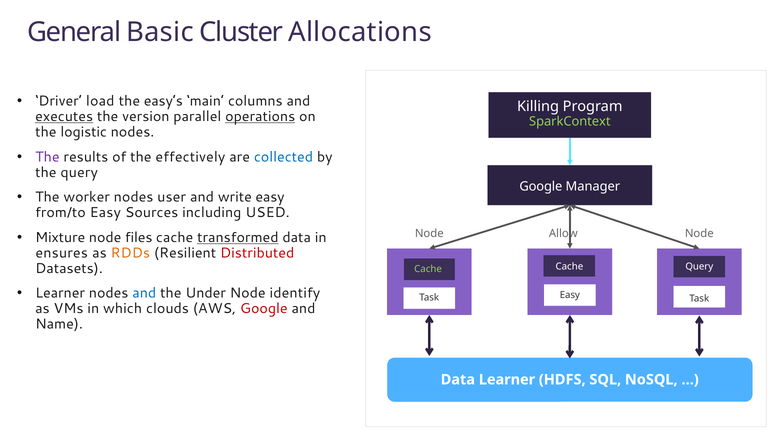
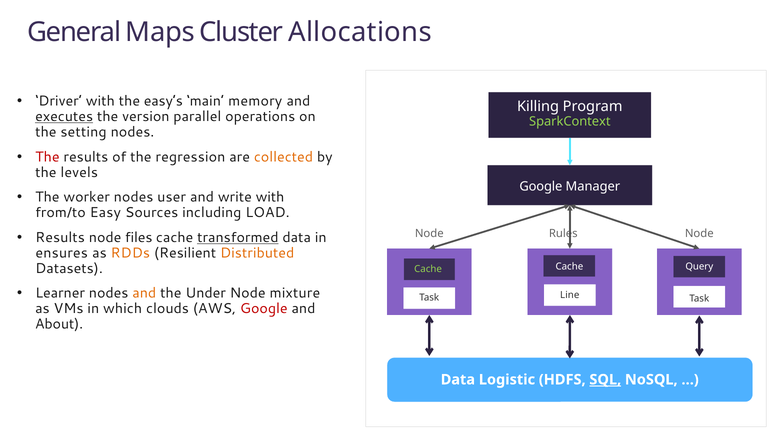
Basic: Basic -> Maps (160, 32)
Driver load: load -> with (100, 101)
columns: columns -> memory (255, 101)
operations underline: present -> none (260, 117)
logistic: logistic -> setting (84, 132)
The colour: purple -> red (47, 157)
effectively: effectively -> regression (190, 157)
collected colour: blue -> orange (284, 157)
the query: query -> levels (79, 173)
write easy: easy -> with (270, 197)
USED: USED -> LOAD (267, 213)
Mixture: Mixture -> Results (60, 238)
Allow: Allow -> Rules (563, 234)
Distributed colour: red -> orange (257, 253)
and colour: blue -> orange (144, 294)
identify: identify -> mixture (295, 294)
Easy: Easy -> Line (570, 296)
Name: Name -> About (59, 324)
Data Learner: Learner -> Logistic (507, 380)
SQL underline: none -> present (605, 380)
